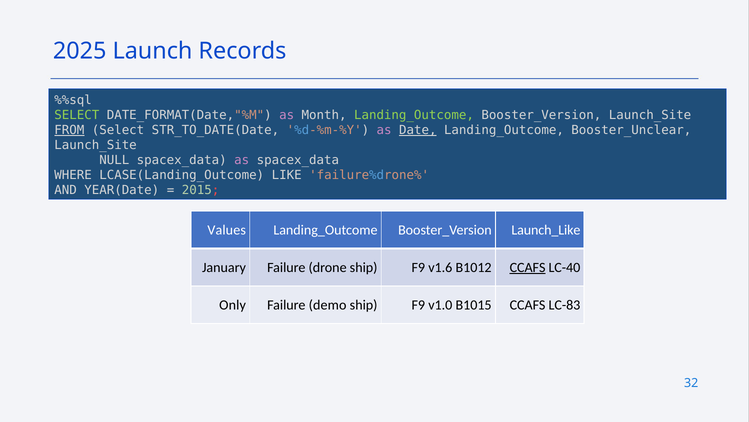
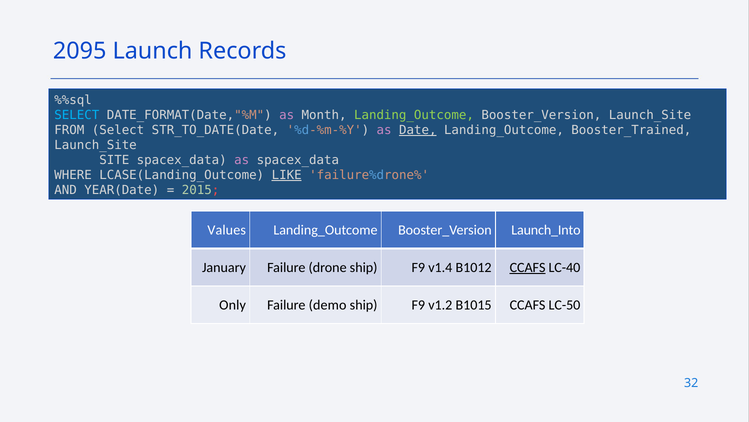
2025: 2025 -> 2095 (80, 51)
SELECT colour: light green -> light blue (77, 115)
FROM underline: present -> none (69, 130)
Booster_Unclear: Booster_Unclear -> Booster_Trained (631, 130)
NULL: NULL -> SITE (114, 160)
LIKE underline: none -> present (287, 175)
Launch_Like: Launch_Like -> Launch_Into (546, 230)
v1.6: v1.6 -> v1.4 (440, 267)
v1.0: v1.0 -> v1.2 (440, 304)
LC-83: LC-83 -> LC-50 (564, 304)
